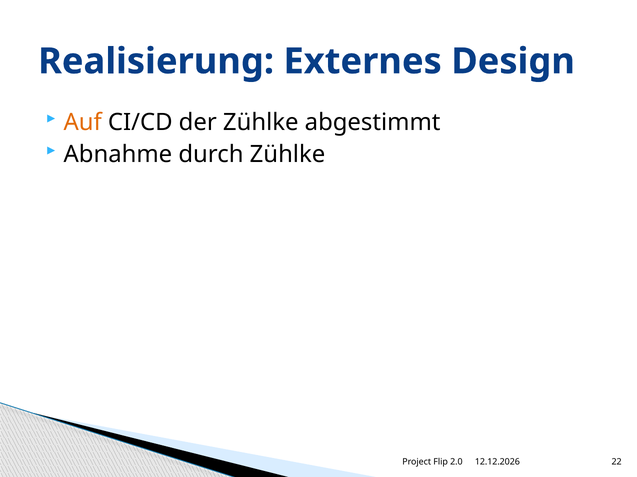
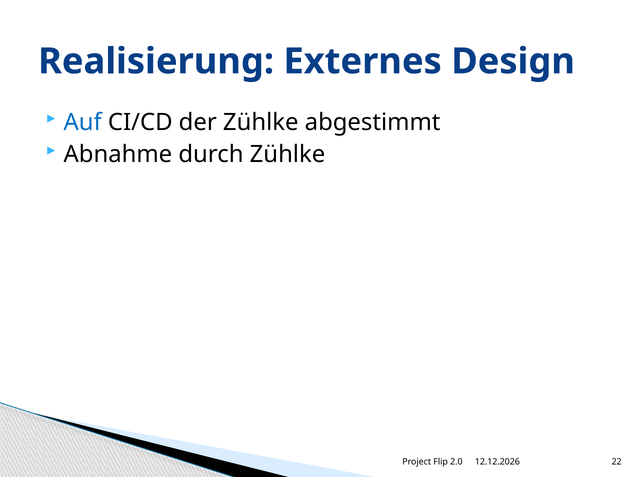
Auf colour: orange -> blue (83, 122)
